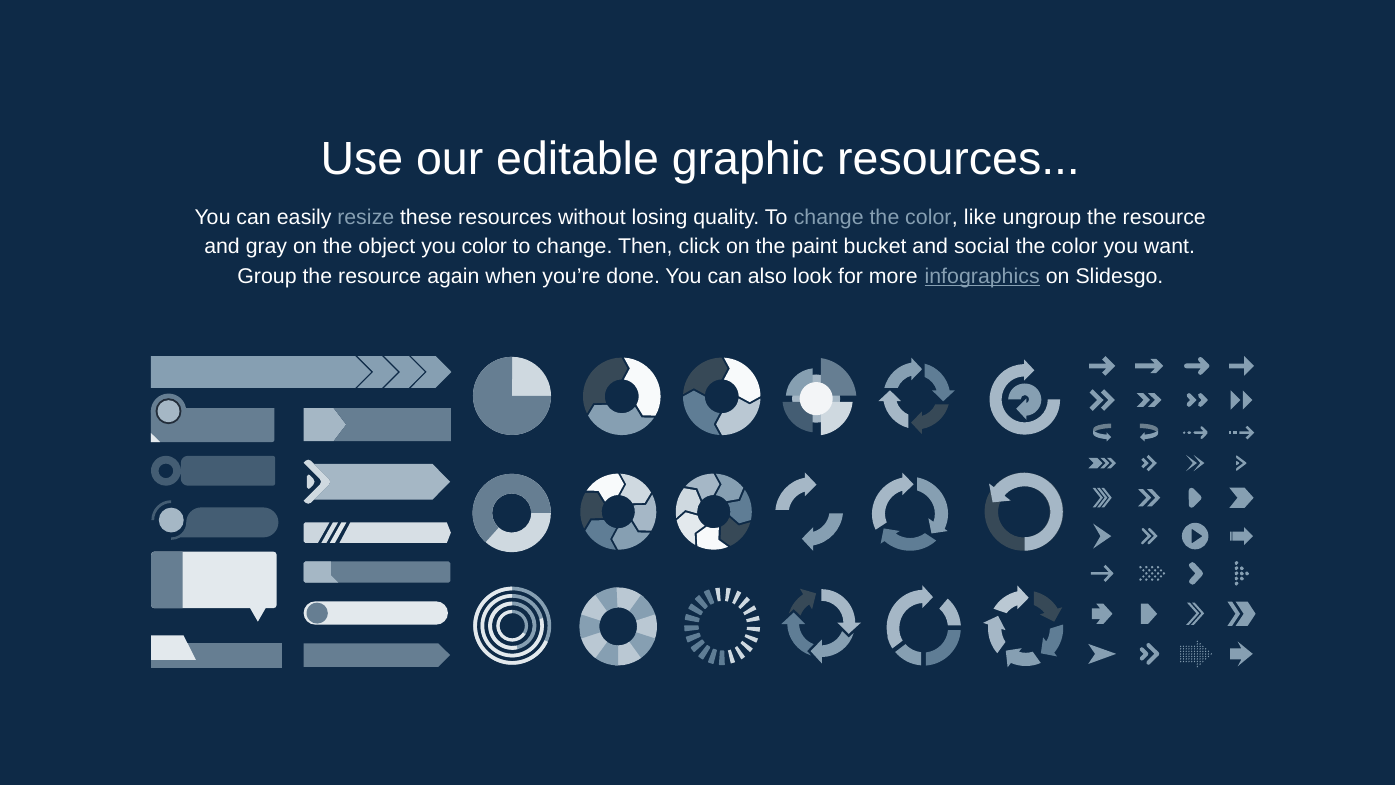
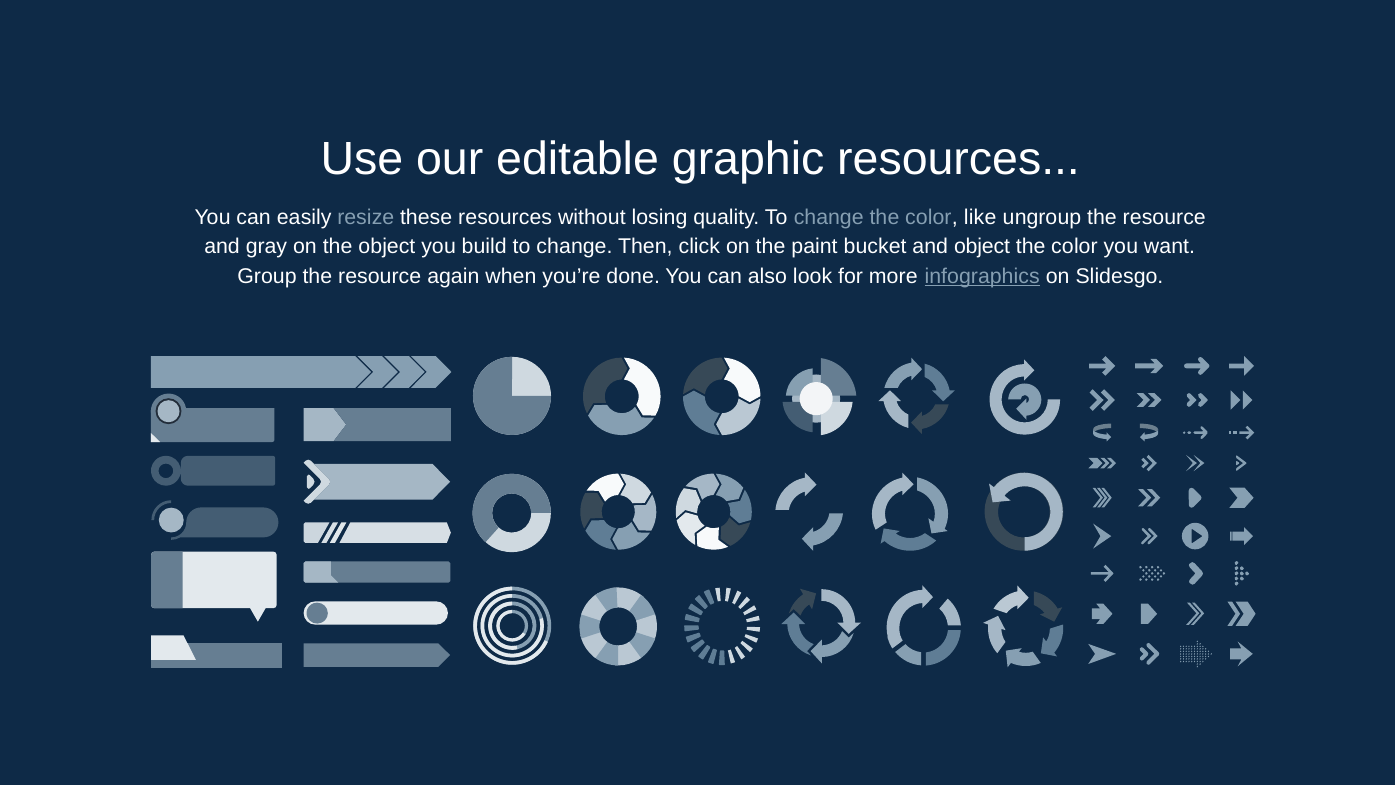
you color: color -> build (484, 247)
and social: social -> object (982, 247)
